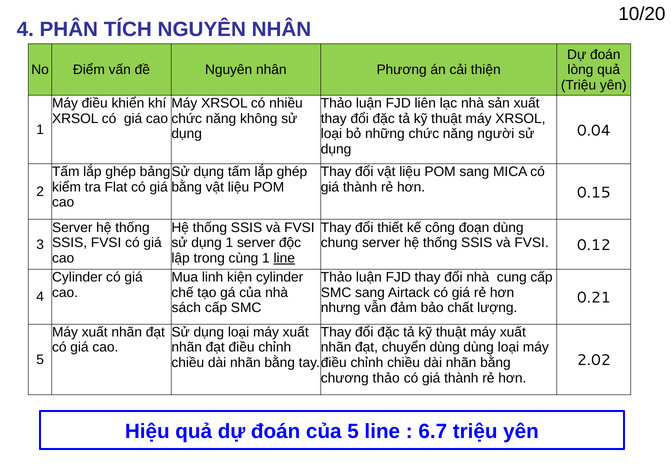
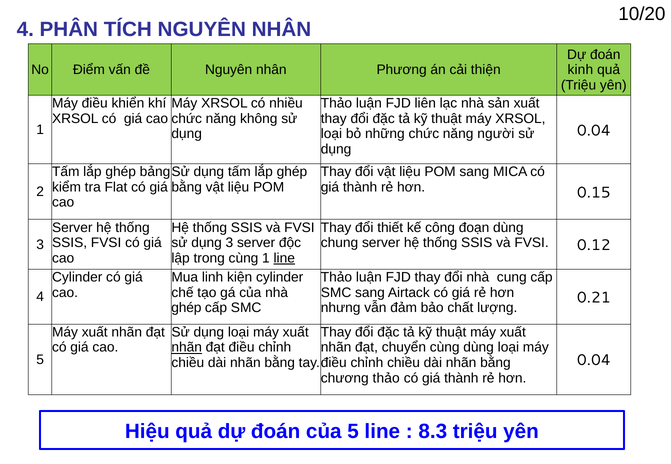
lòng: lòng -> kinh (580, 70)
dụng 1: 1 -> 3 (229, 243)
sách: sách -> ghép (186, 308)
nhãn underline: none -> present (187, 348)
chuyển dùng: dùng -> cùng (445, 348)
2.02: 2.02 -> 0.04 (594, 361)
6.7: 6.7 -> 8.3 (433, 432)
